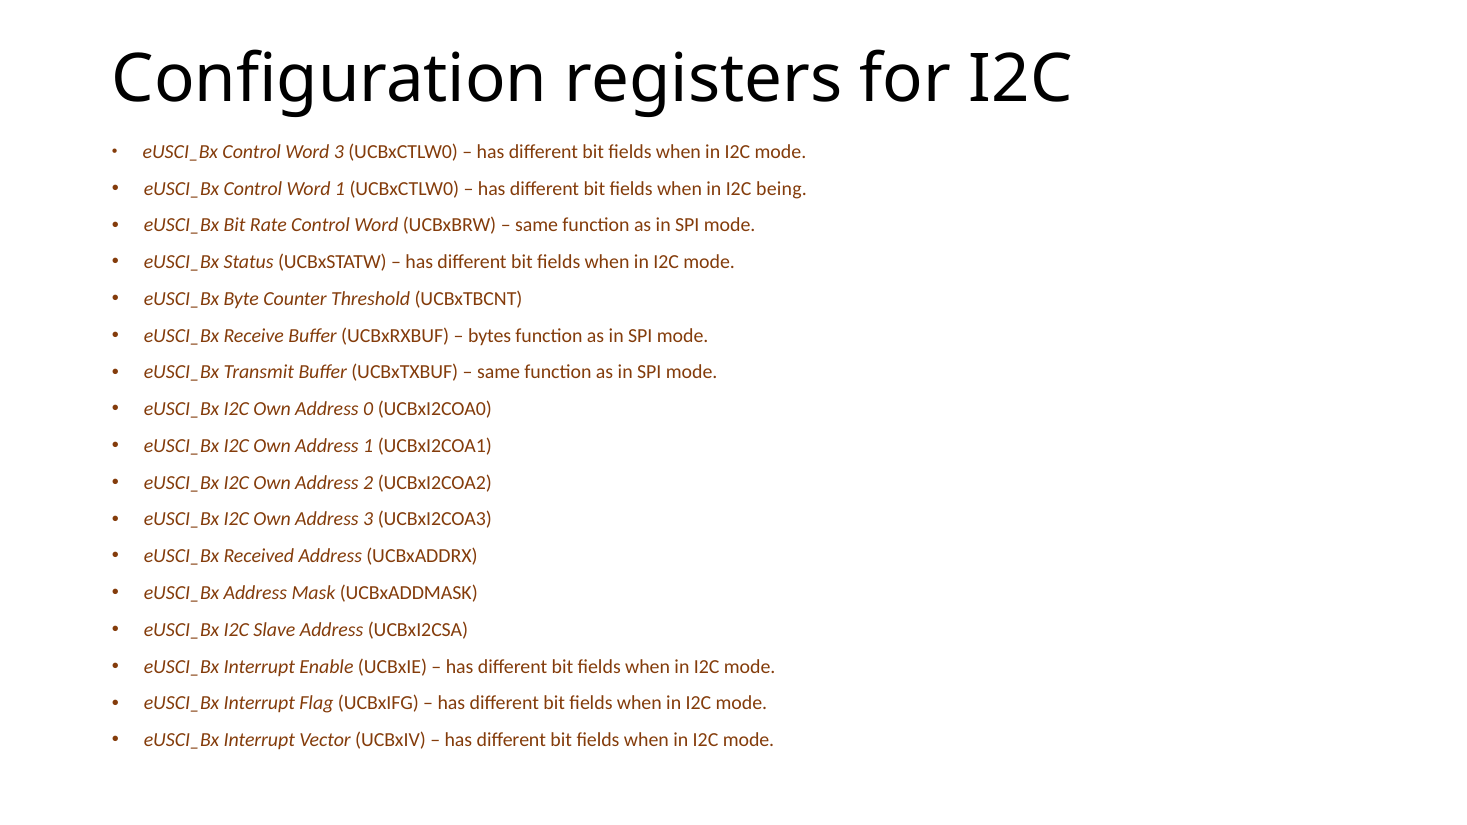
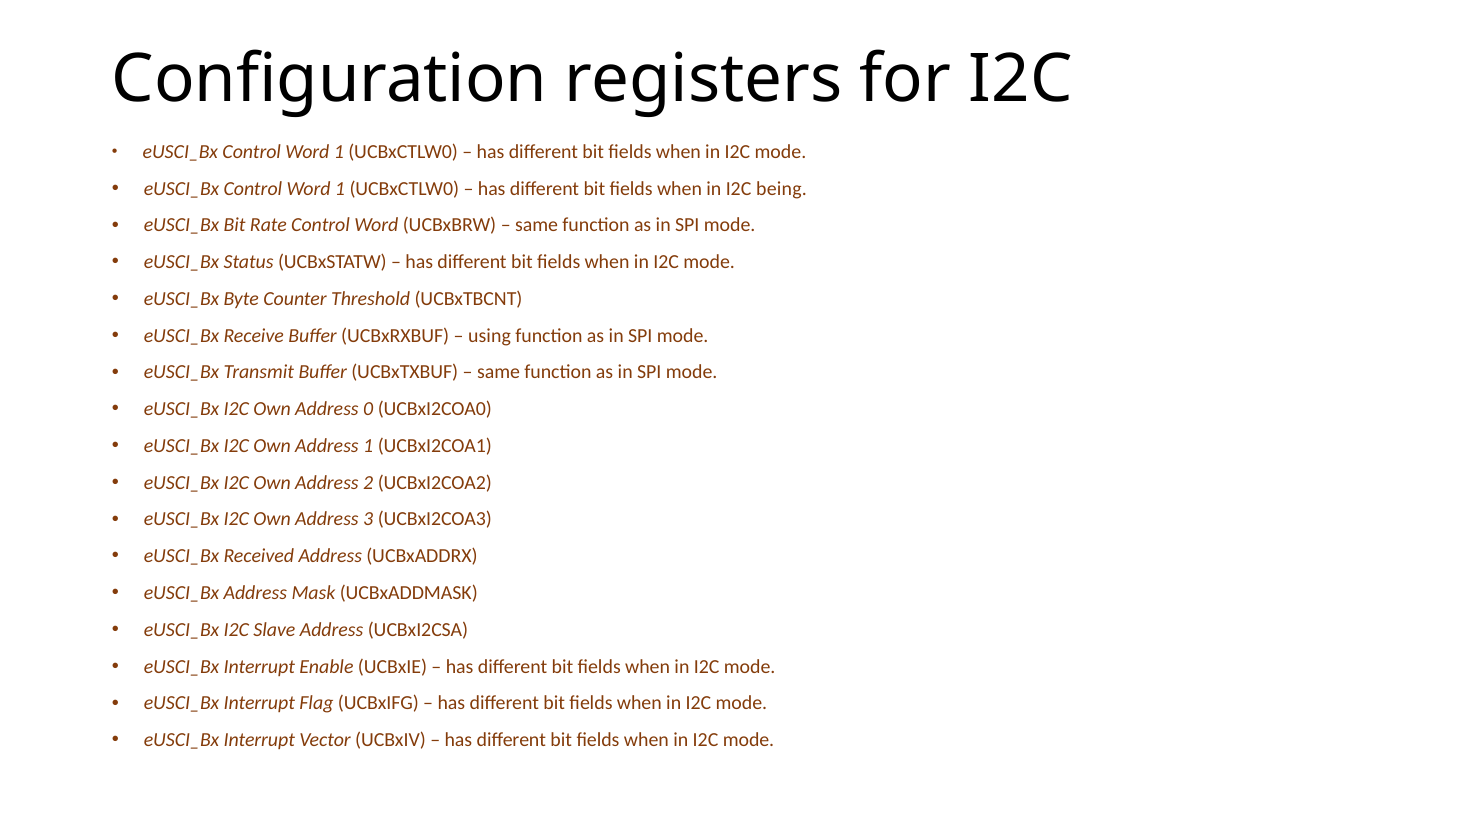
3: 3 -> 1 (339, 152)
bytes: bytes -> using (489, 336)
